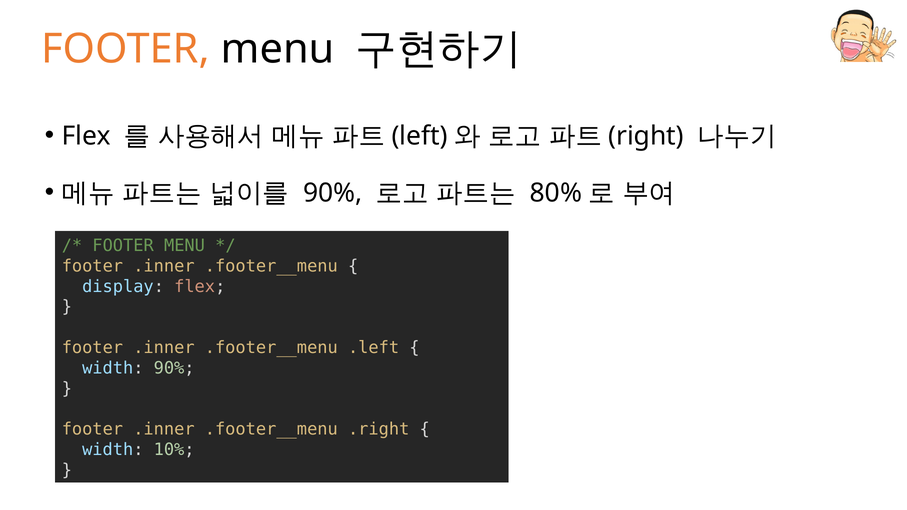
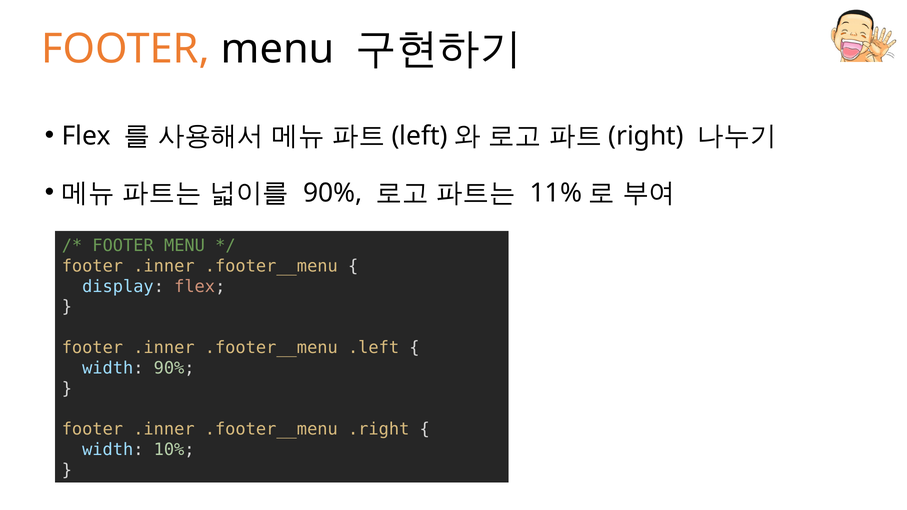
80%: 80% -> 11% (556, 193)
